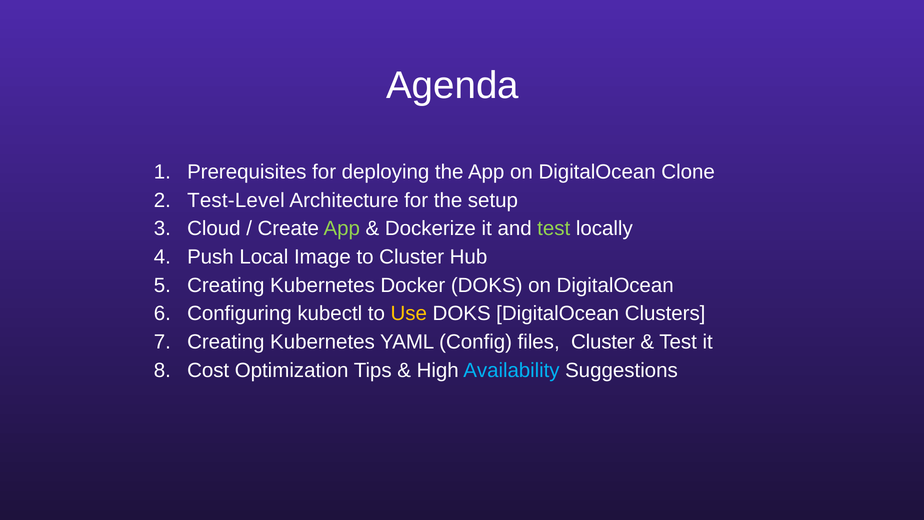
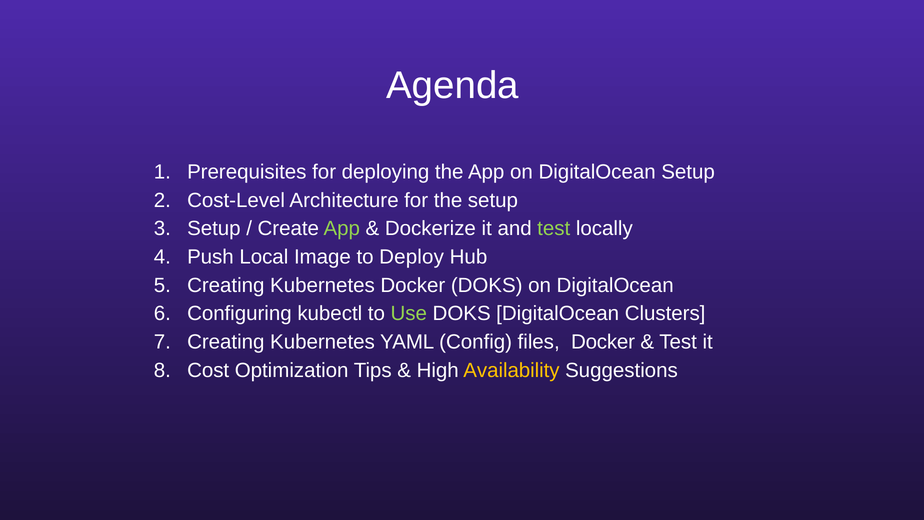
DigitalOcean Clone: Clone -> Setup (688, 172)
Test-Level: Test-Level -> Cost-Level (236, 200)
Cloud: Cloud -> Setup (214, 229)
to Cluster: Cluster -> Deploy (412, 257)
Use colour: yellow -> light green (409, 314)
files Cluster: Cluster -> Docker (603, 342)
Availability colour: light blue -> yellow (511, 370)
